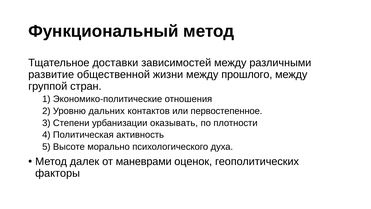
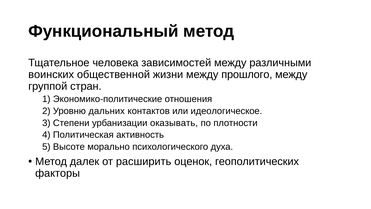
доставки: доставки -> человека (115, 63)
развитие: развитие -> воинских (51, 74)
первостепенное: первостепенное -> идеологическое (226, 111)
маневрами: маневрами -> расширить (144, 161)
